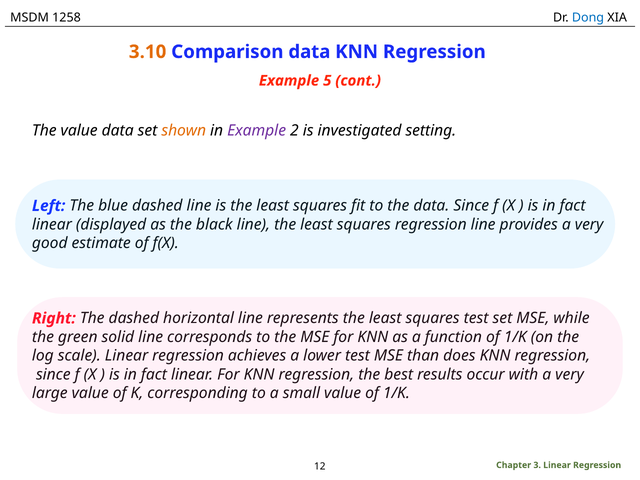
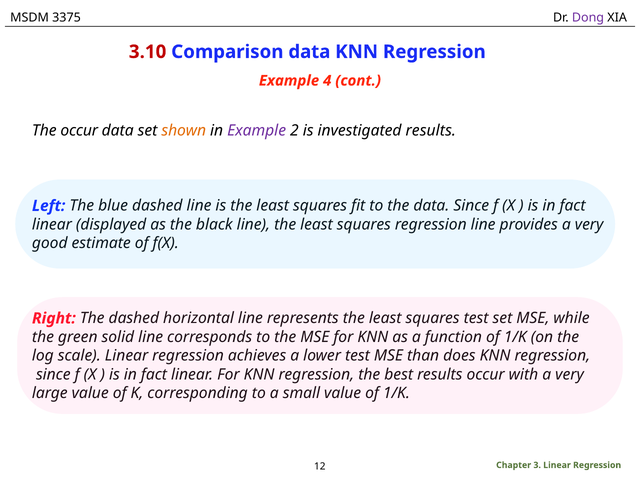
1258: 1258 -> 3375 (66, 18)
Dong colour: blue -> purple (588, 18)
3.10 colour: orange -> red (148, 52)
5: 5 -> 4 (327, 81)
The value: value -> occur (79, 131)
investigated setting: setting -> results (431, 131)
